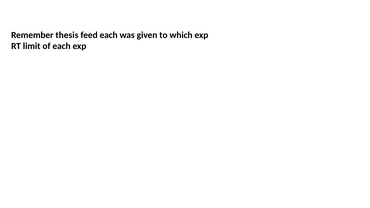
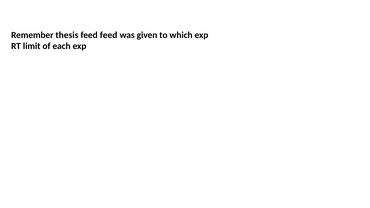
feed each: each -> feed (109, 35)
